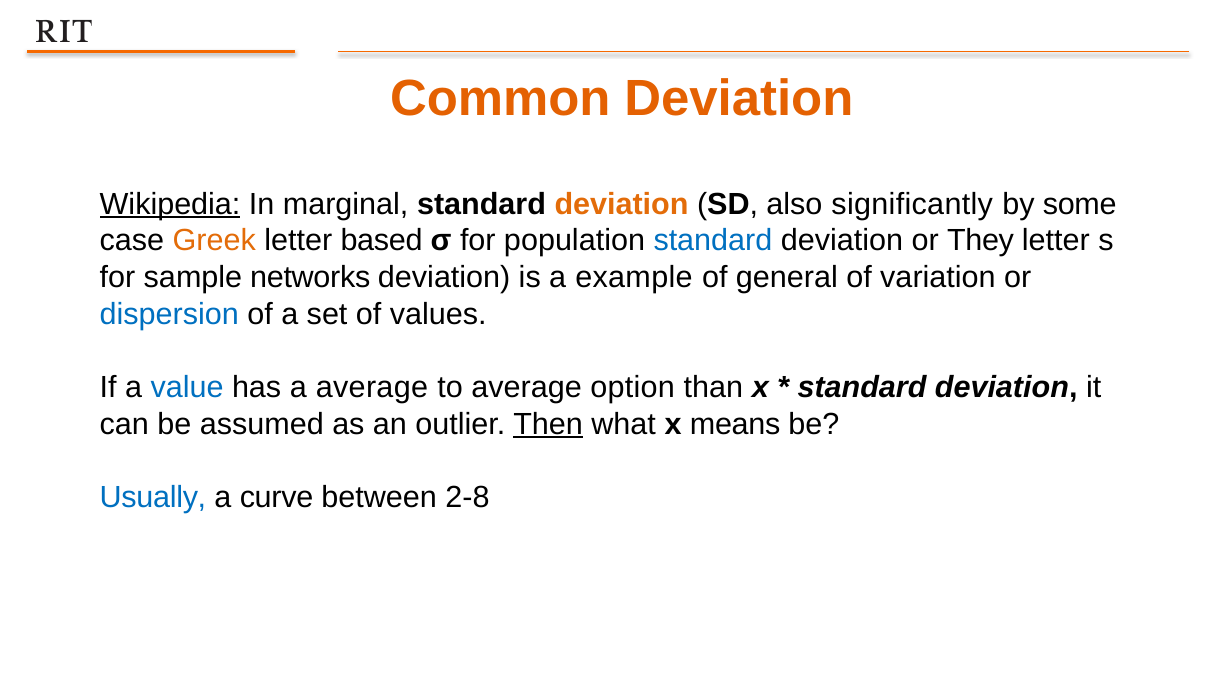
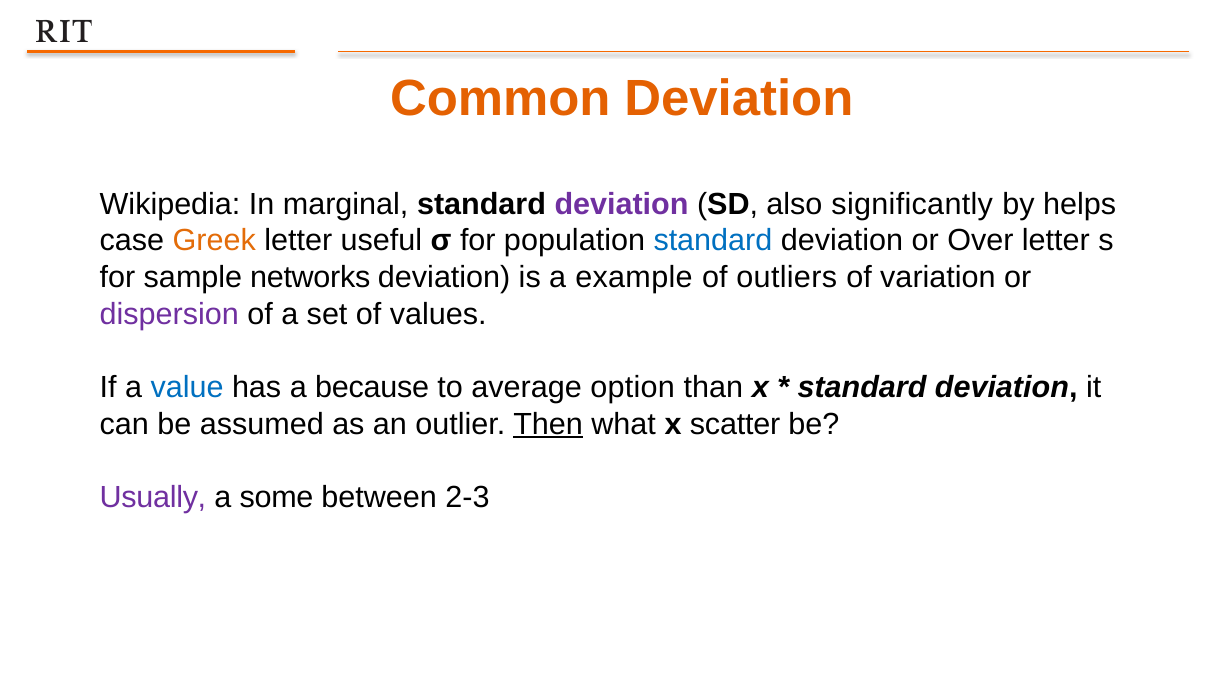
Wikipedia underline: present -> none (170, 204)
deviation colour: orange -> purple (621, 204)
some: some -> helps (1080, 204)
based: based -> useful (381, 241)
They: They -> Over (980, 241)
general: general -> outliers (787, 278)
dispersion colour: blue -> purple (169, 314)
a average: average -> because (372, 388)
means: means -> scatter (735, 424)
Usually colour: blue -> purple (153, 498)
curve: curve -> some (277, 498)
2-8: 2-8 -> 2-3 (467, 498)
